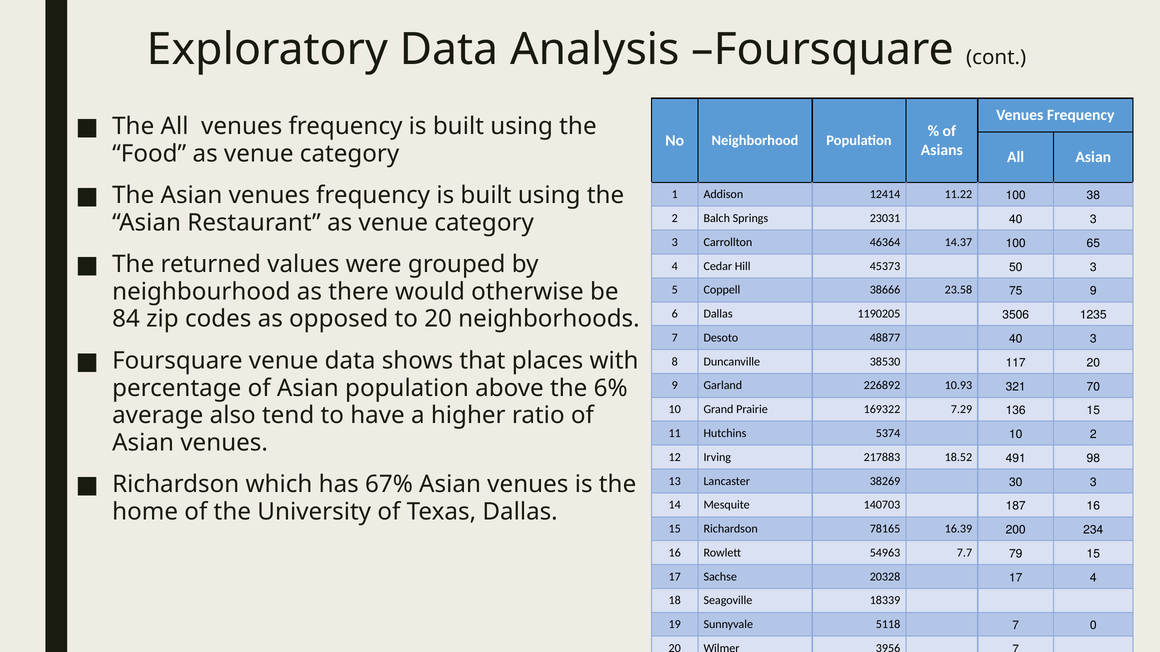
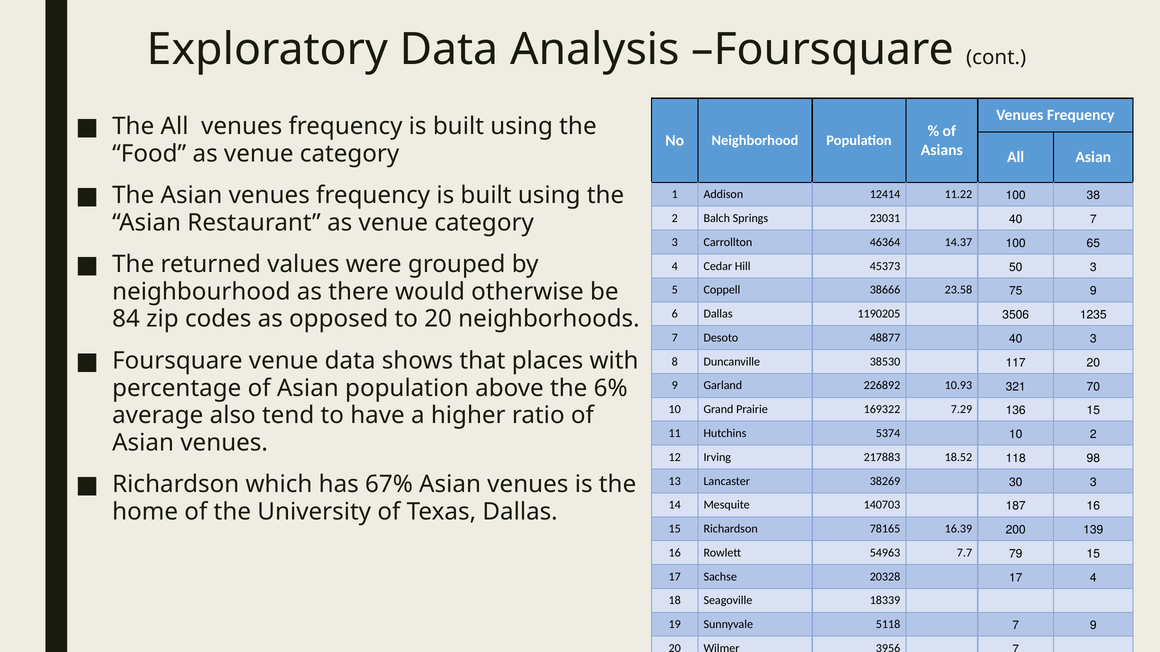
23031 40 3: 3 -> 7 (1093, 219)
491: 491 -> 118 (1016, 459)
234: 234 -> 139 (1093, 530)
7 0: 0 -> 9 (1093, 626)
